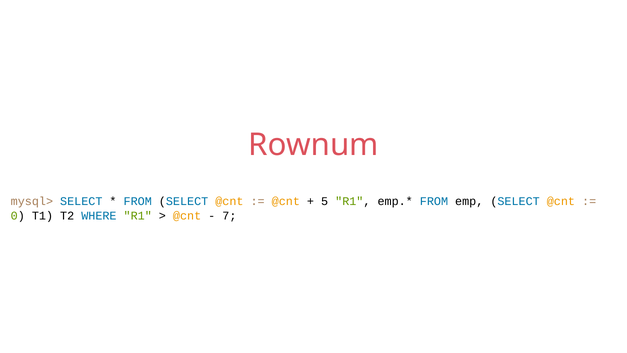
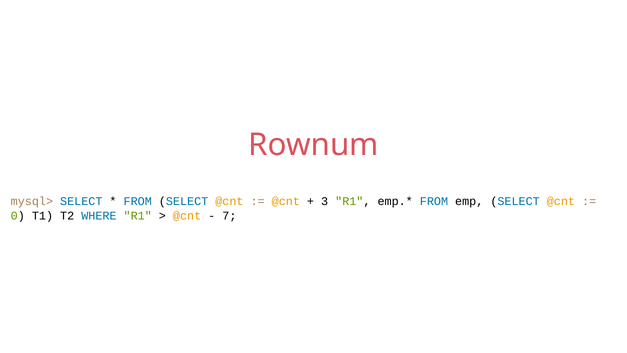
5: 5 -> 3 (325, 201)
